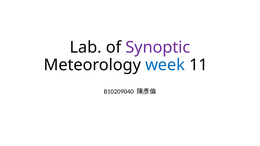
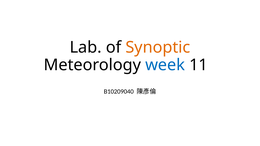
Synoptic colour: purple -> orange (158, 47)
